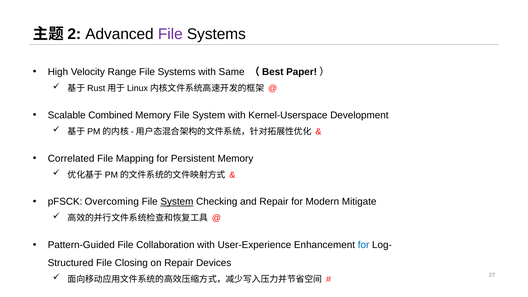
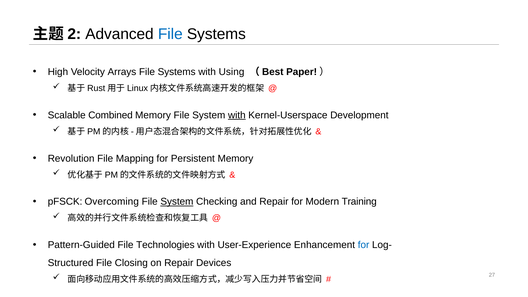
File colour: purple -> blue (170, 34)
Range: Range -> Arrays (122, 72)
Same: Same -> Using (232, 72)
with underline: none -> present (237, 115)
Correlated: Correlated -> Revolution (71, 158)
Mitigate: Mitigate -> Training (359, 202)
Collaboration: Collaboration -> Technologies (165, 245)
